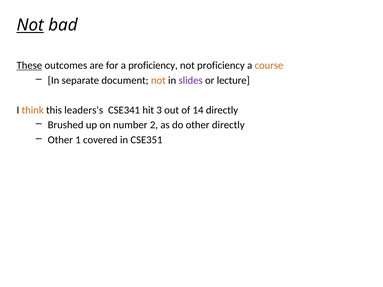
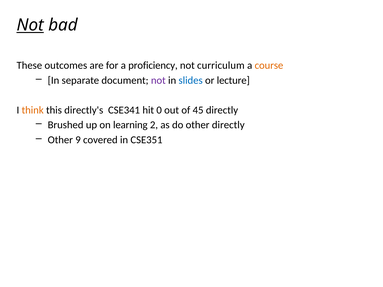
These underline: present -> none (29, 65)
not proficiency: proficiency -> curriculum (221, 65)
not colour: orange -> purple (158, 80)
slides colour: purple -> blue (191, 80)
leaders's: leaders's -> directly's (84, 110)
3: 3 -> 0 (159, 110)
14: 14 -> 45 (198, 110)
number: number -> learning (130, 125)
1: 1 -> 9 (78, 140)
